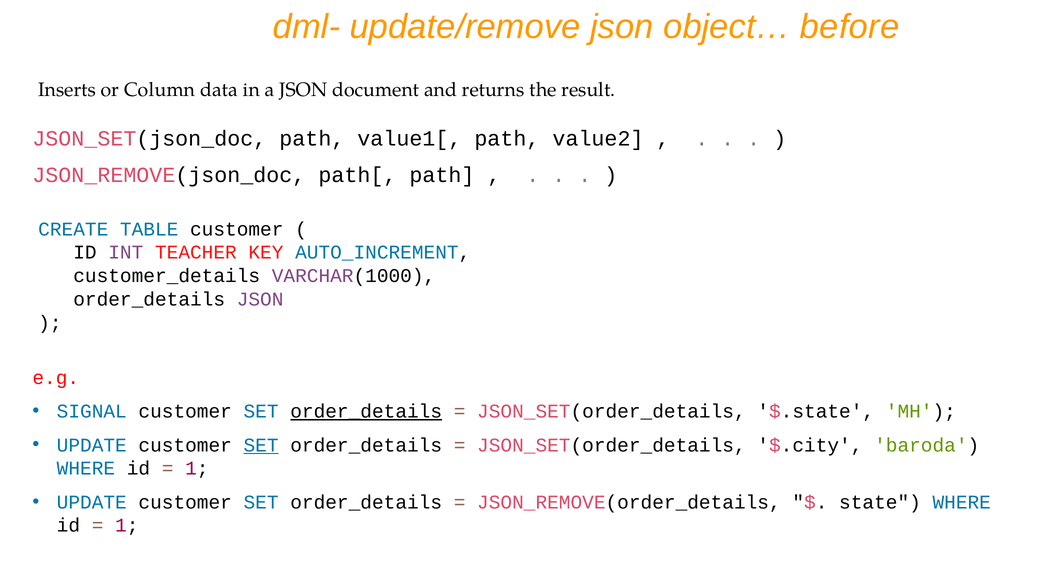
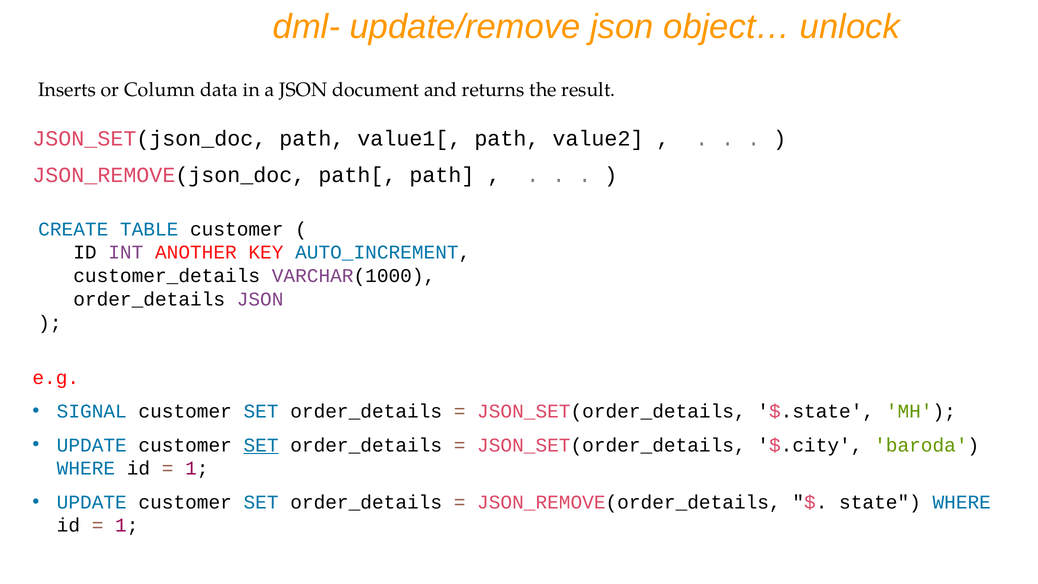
before: before -> unlock (850, 27)
TEACHER: TEACHER -> ANOTHER (196, 252)
order_details underline: present -> none (366, 411)
